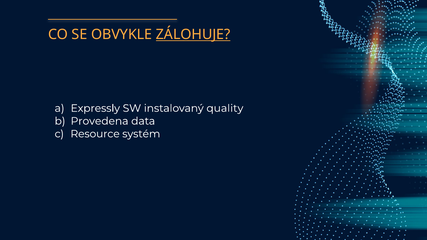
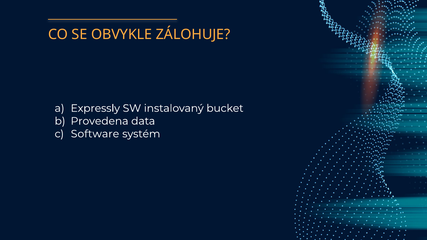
ZÁLOHUJE underline: present -> none (193, 35)
quality: quality -> bucket (225, 108)
Resource: Resource -> Software (95, 134)
